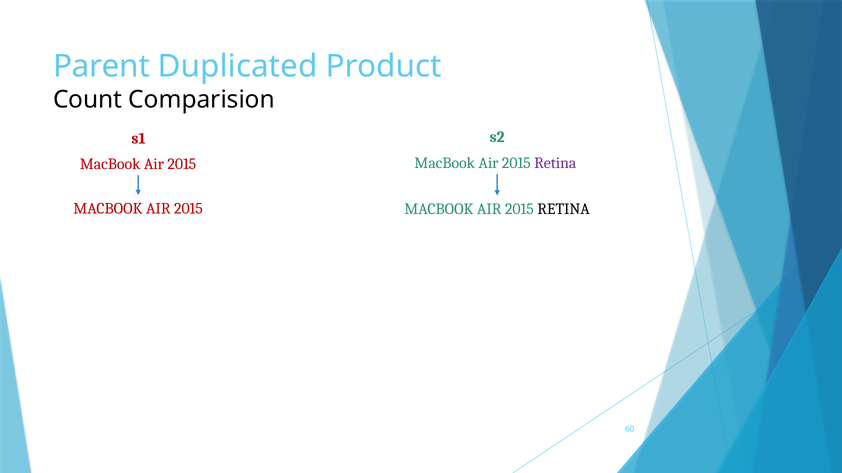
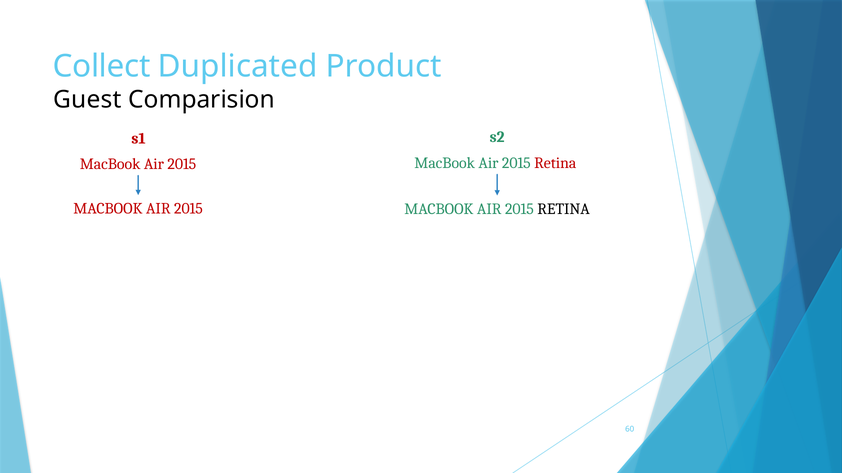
Parent: Parent -> Collect (102, 66)
Count: Count -> Guest (87, 100)
Retina colour: purple -> red (555, 163)
